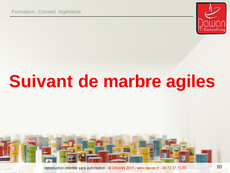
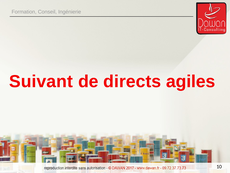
marbre: marbre -> directs (132, 81)
